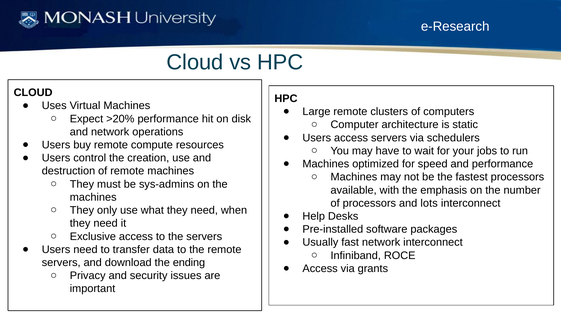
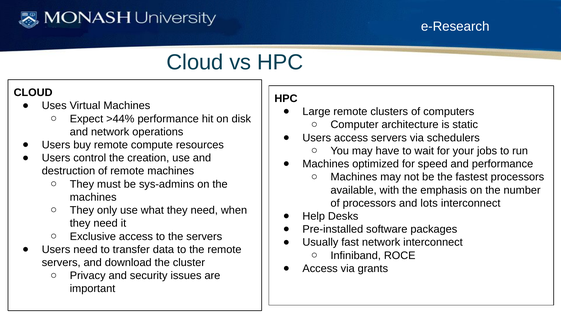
>20%: >20% -> >44% (120, 119)
ending: ending -> cluster (189, 263)
